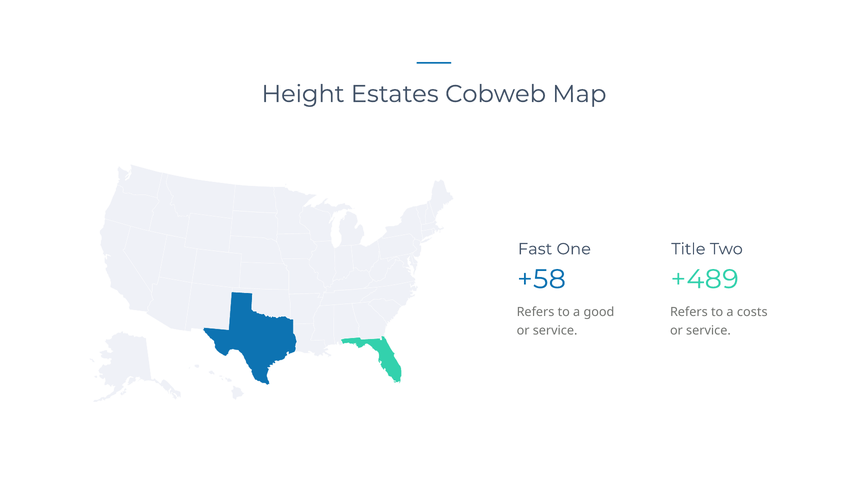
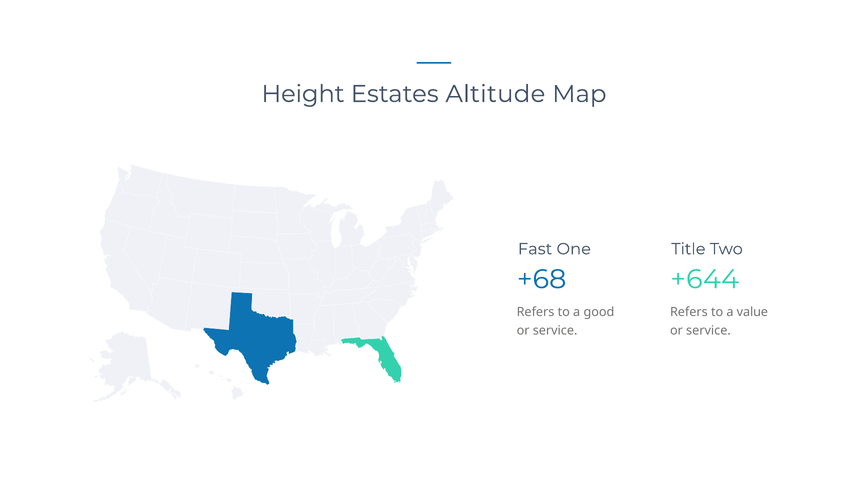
Cobweb: Cobweb -> Altitude (495, 94)
+58: +58 -> +68 (542, 279)
+489: +489 -> +644 (705, 279)
costs: costs -> value (752, 312)
